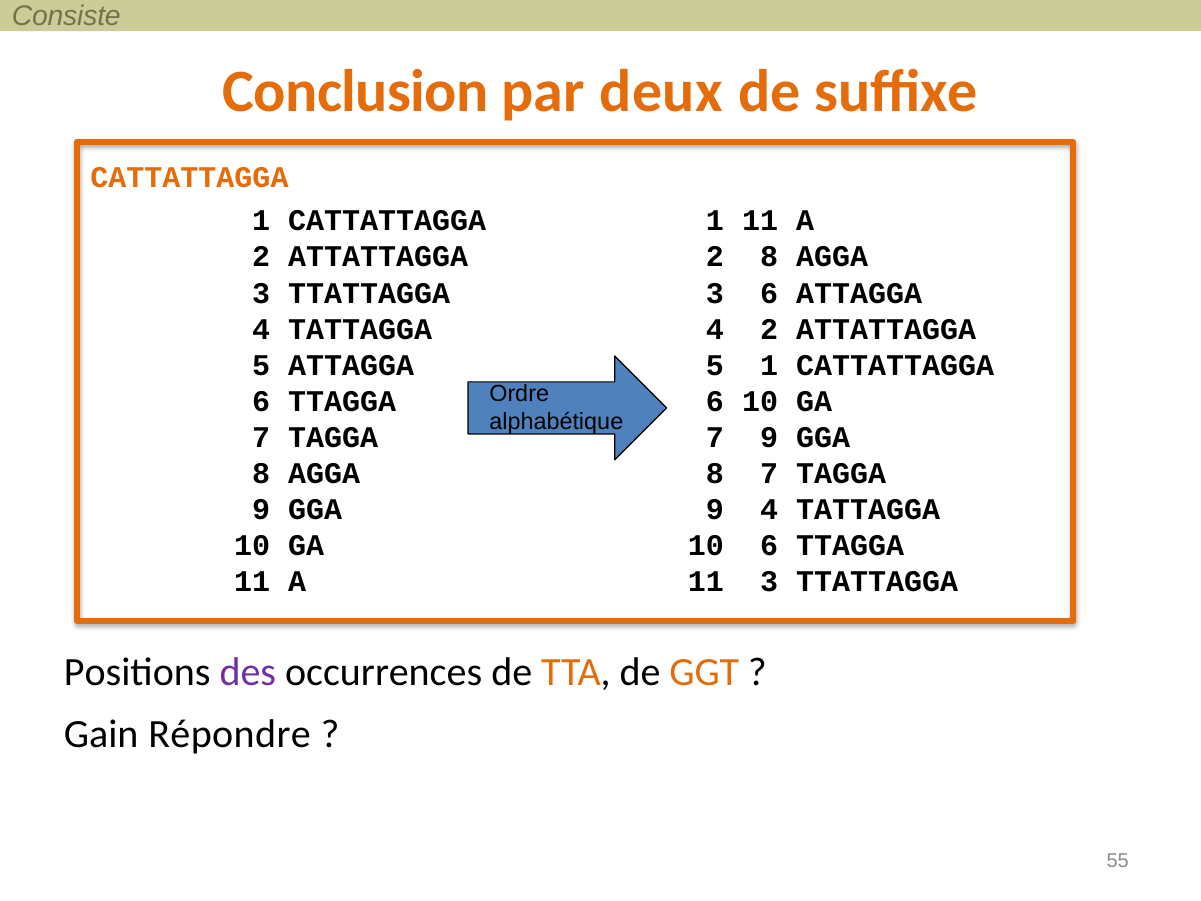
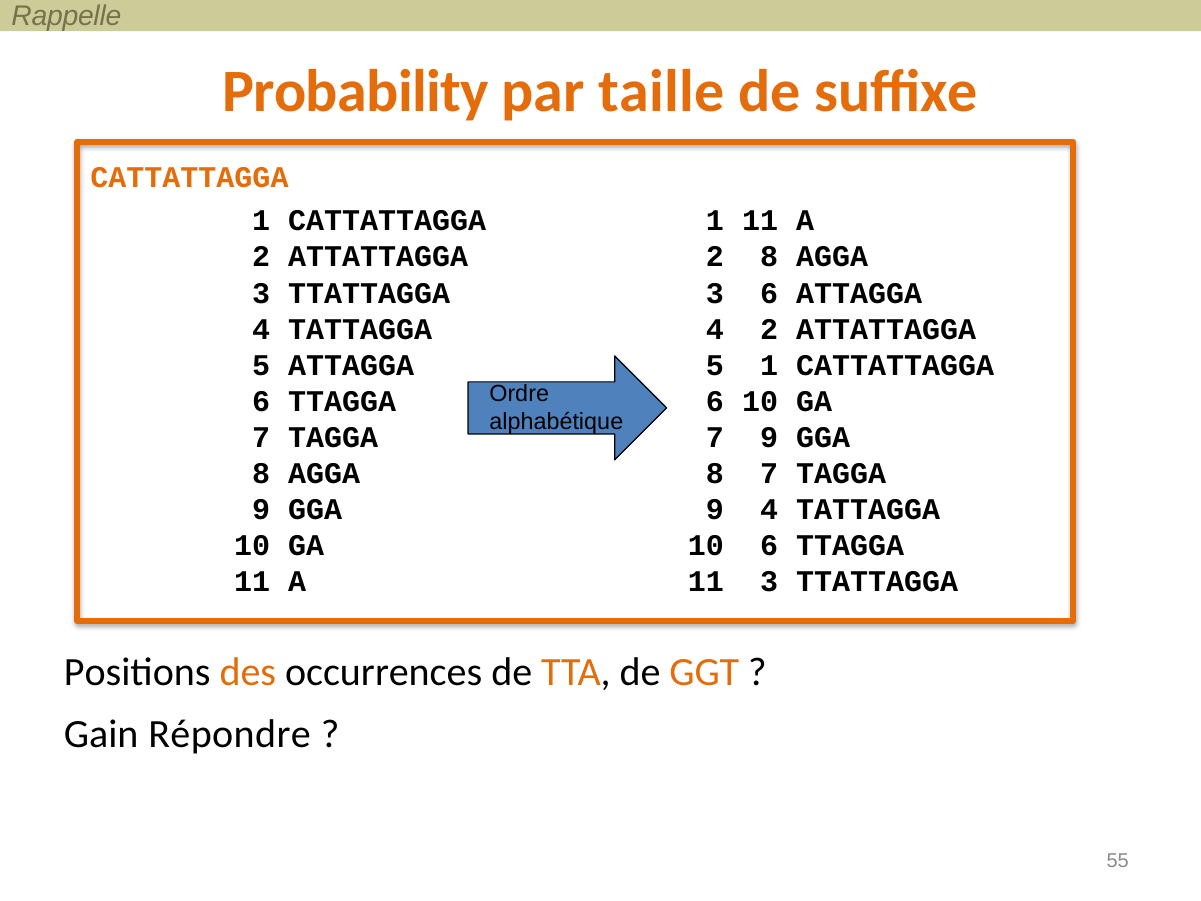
Consiste: Consiste -> Rappelle (66, 16)
Conclusion: Conclusion -> Probability (356, 91)
deux: deux -> taille (661, 91)
des colour: purple -> orange (248, 672)
